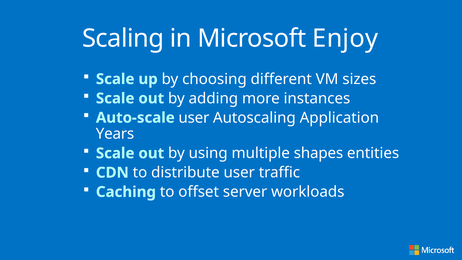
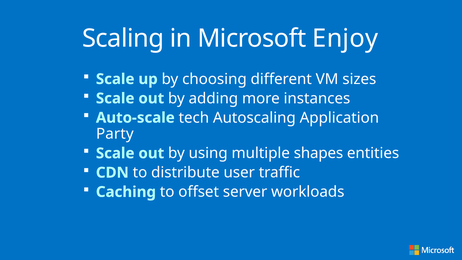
Auto-scale user: user -> tech (194, 118)
Years: Years -> Party (115, 134)
